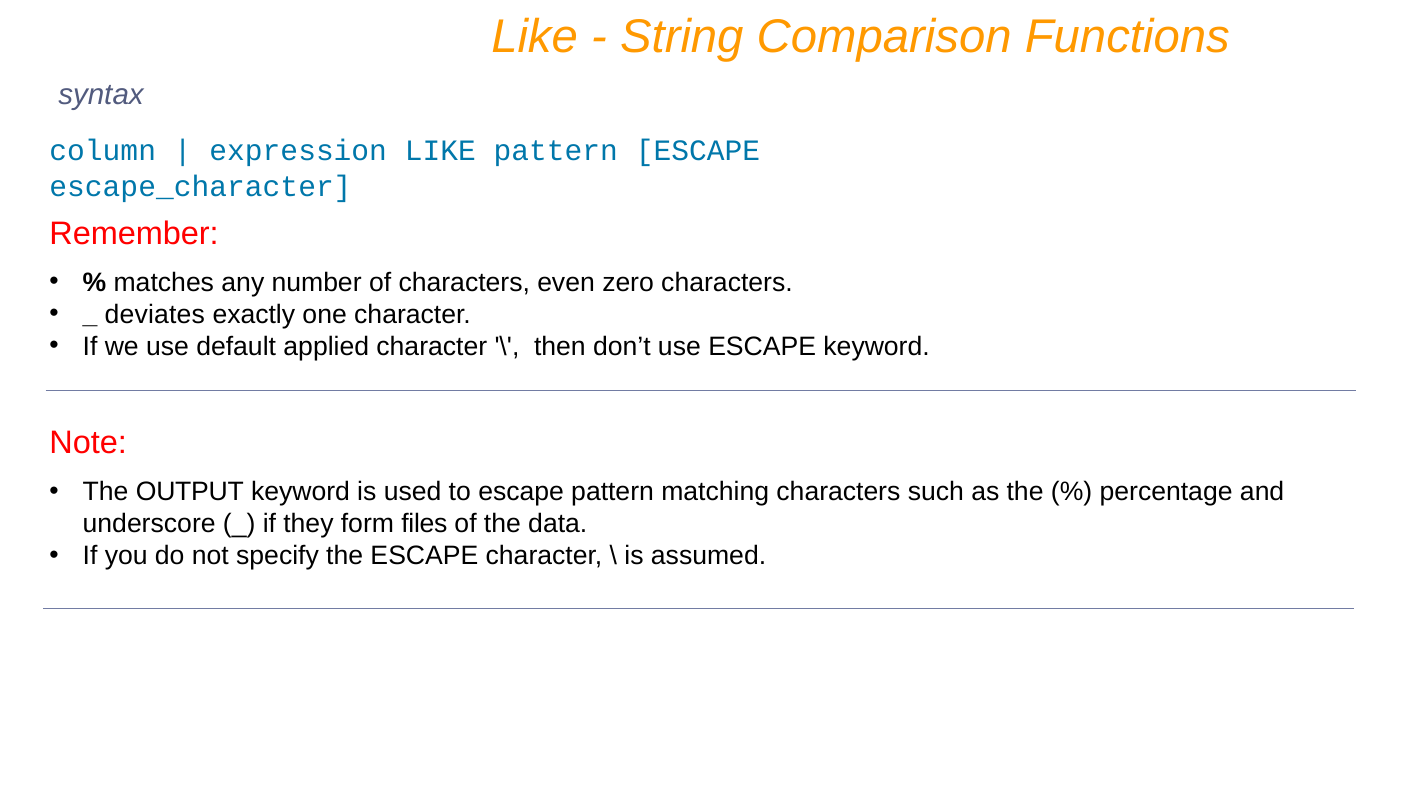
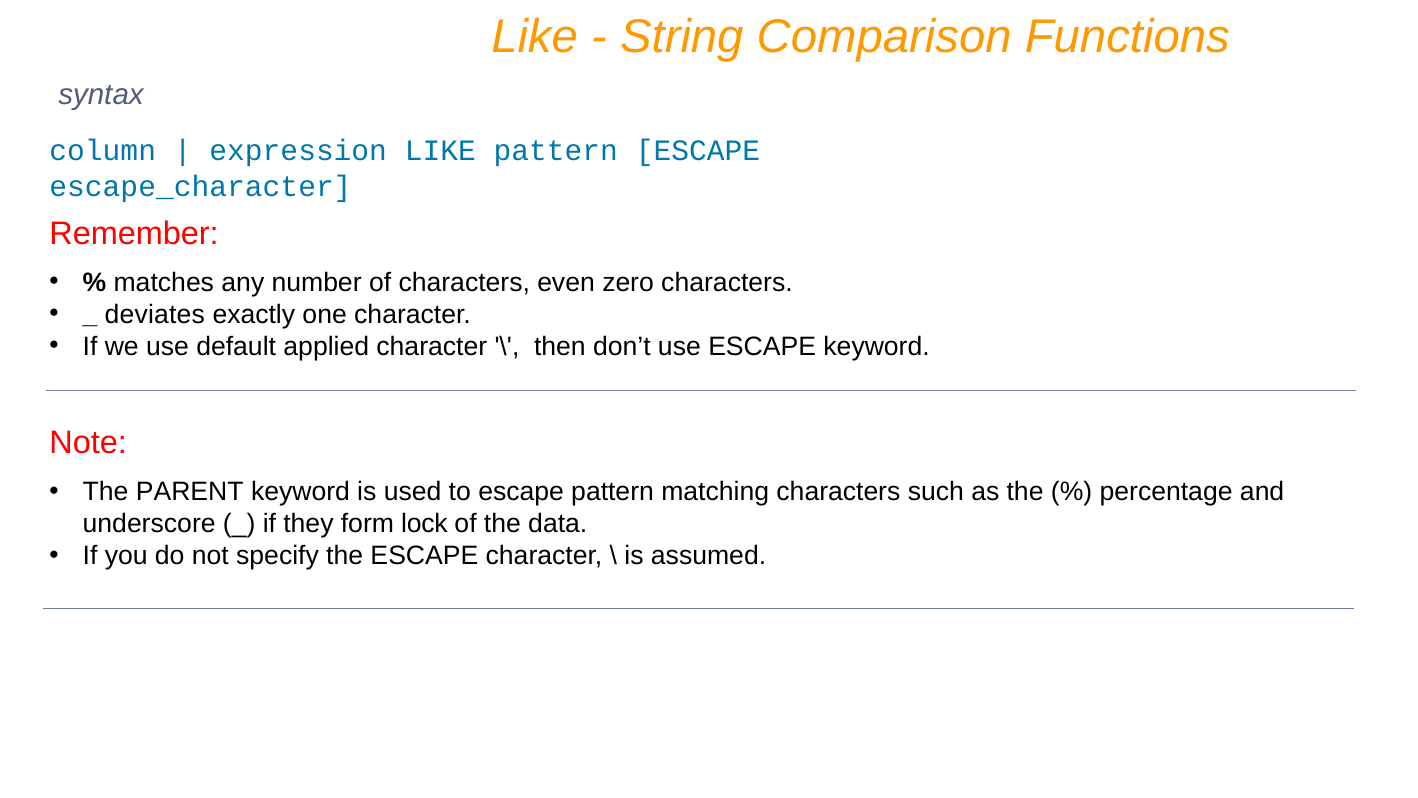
OUTPUT: OUTPUT -> PARENT (190, 492)
files: files -> lock (424, 524)
